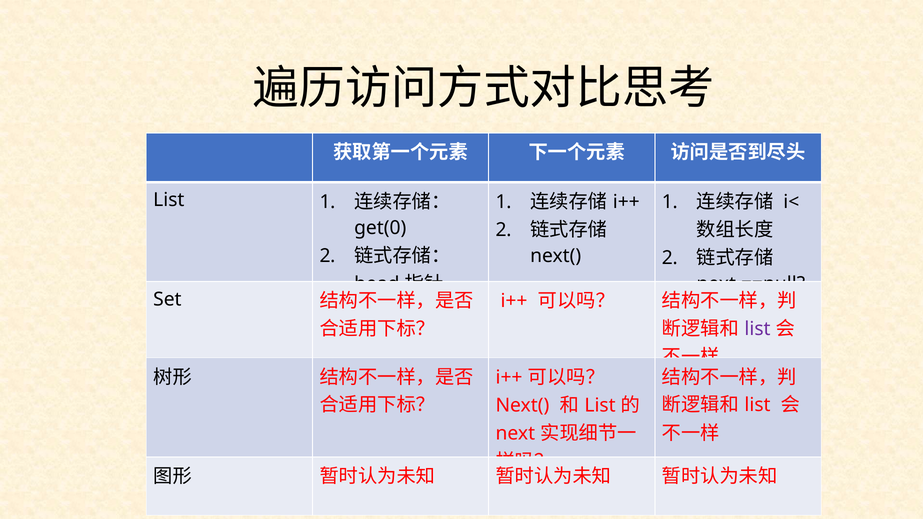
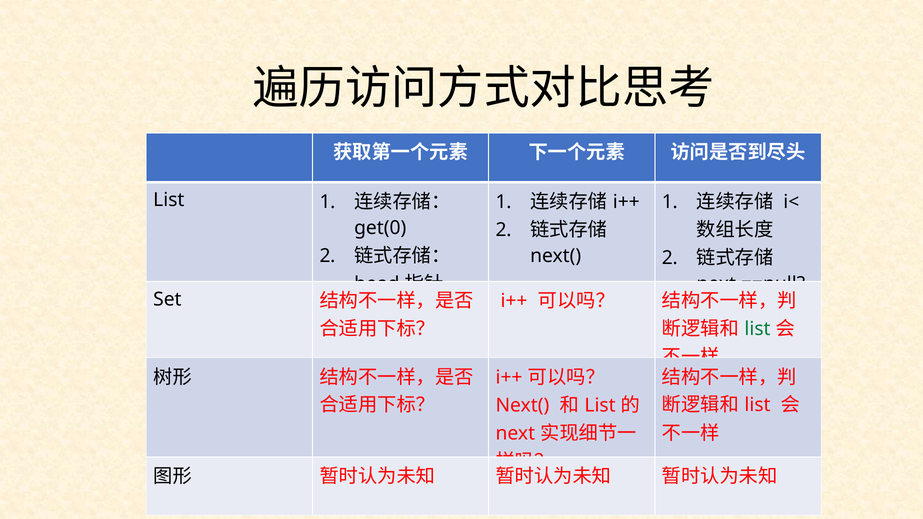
list colour: purple -> green (758, 329)
